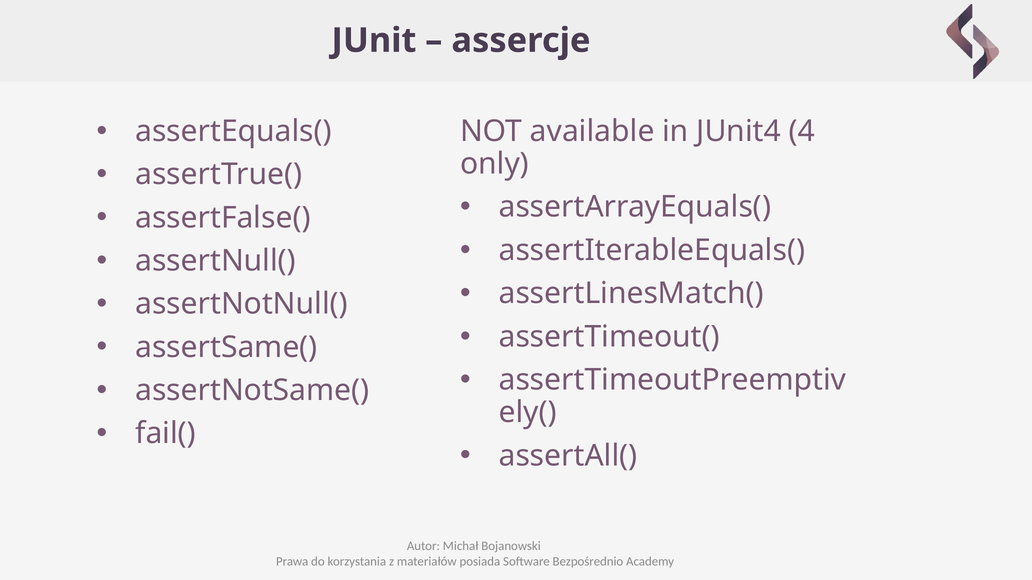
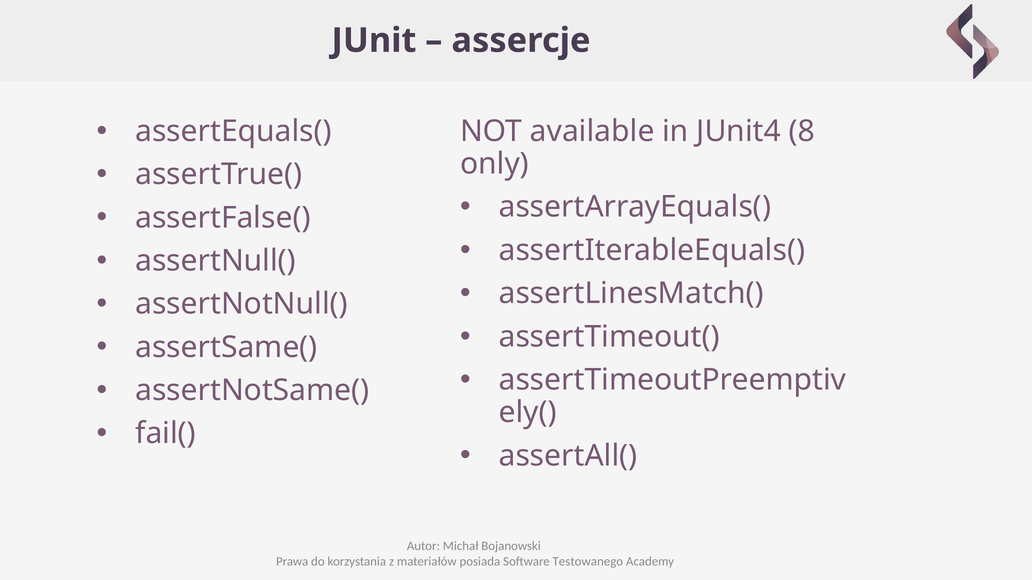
4: 4 -> 8 (802, 131)
Bezpośrednio: Bezpośrednio -> Testowanego (588, 562)
